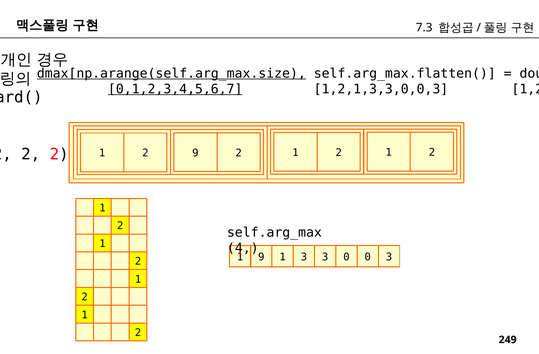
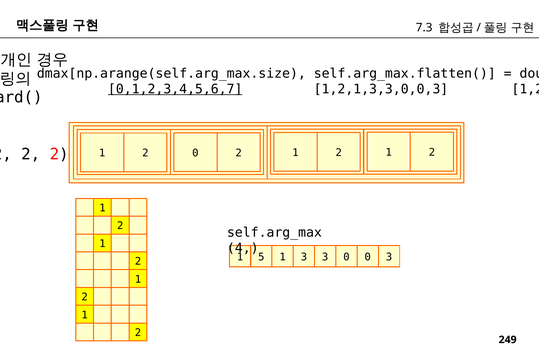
dmax[np.arange(self.arg_max.size underline: present -> none (171, 73)
2 9: 9 -> 0 (195, 153)
1 9: 9 -> 5 (261, 257)
